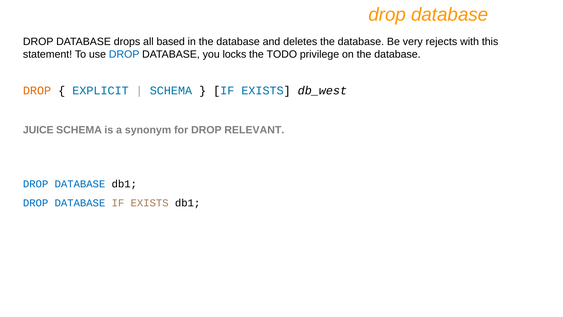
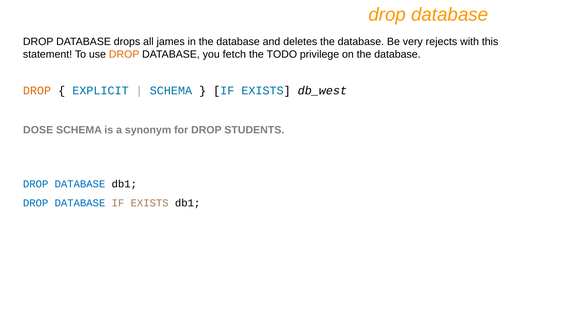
based: based -> james (171, 42)
DROP colour: blue -> orange (124, 54)
locks: locks -> fetch (234, 54)
JUICE: JUICE -> DOSE (38, 130)
RELEVANT: RELEVANT -> STUDENTS (254, 130)
